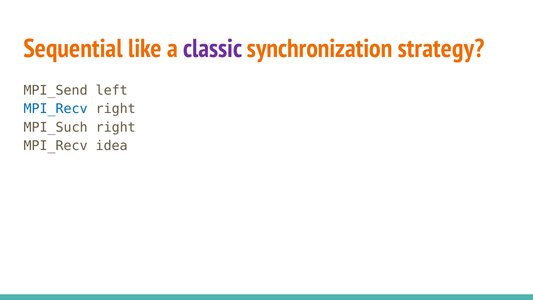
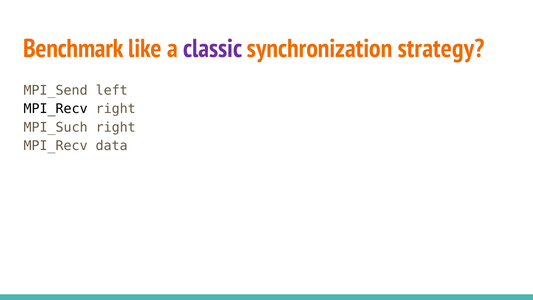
Sequential: Sequential -> Benchmark (73, 49)
MPI_Recv colour: blue -> black (56, 109)
idea: idea -> data (112, 146)
